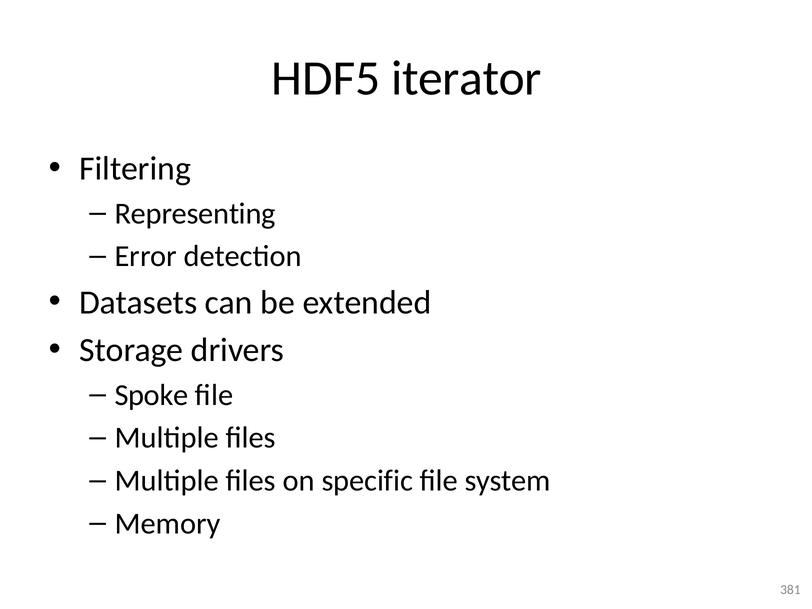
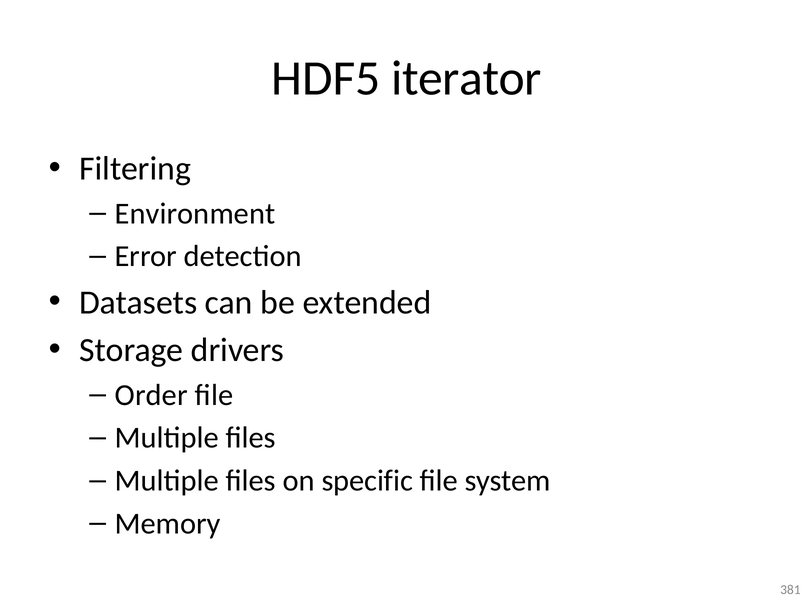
Representing: Representing -> Environment (195, 214)
Spoke: Spoke -> Order (151, 395)
